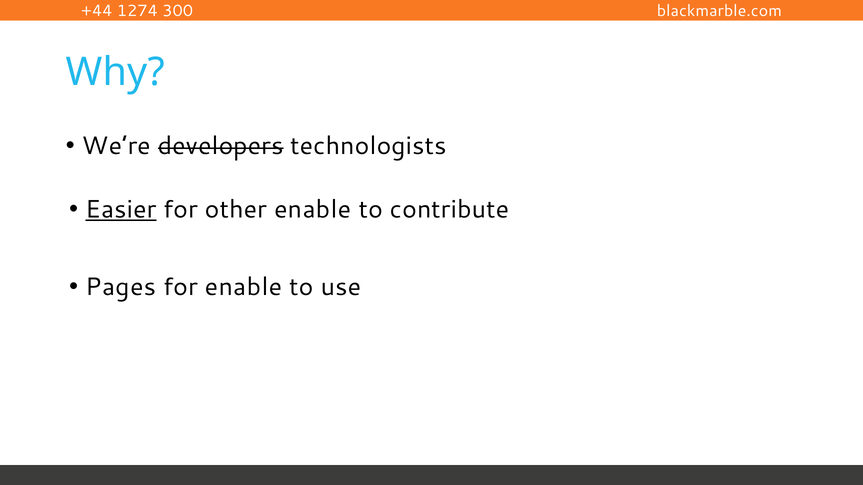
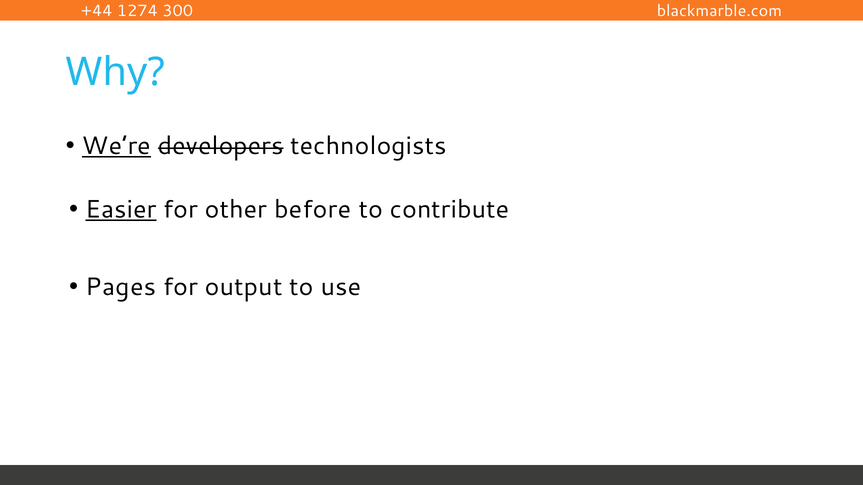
We’re underline: none -> present (116, 146)
other enable: enable -> before (313, 210)
for enable: enable -> output (244, 287)
